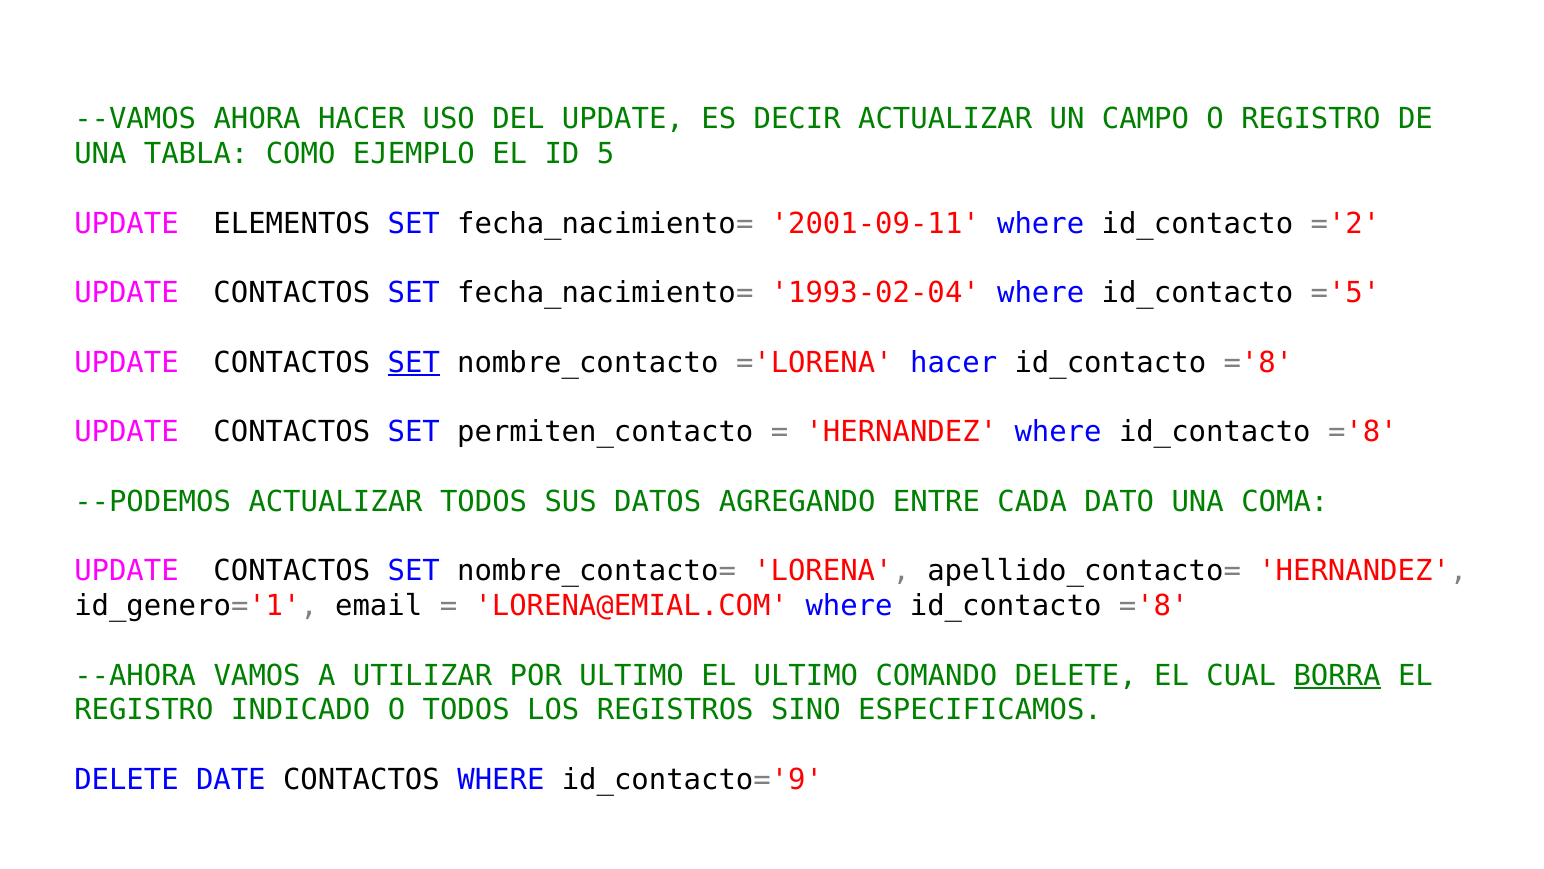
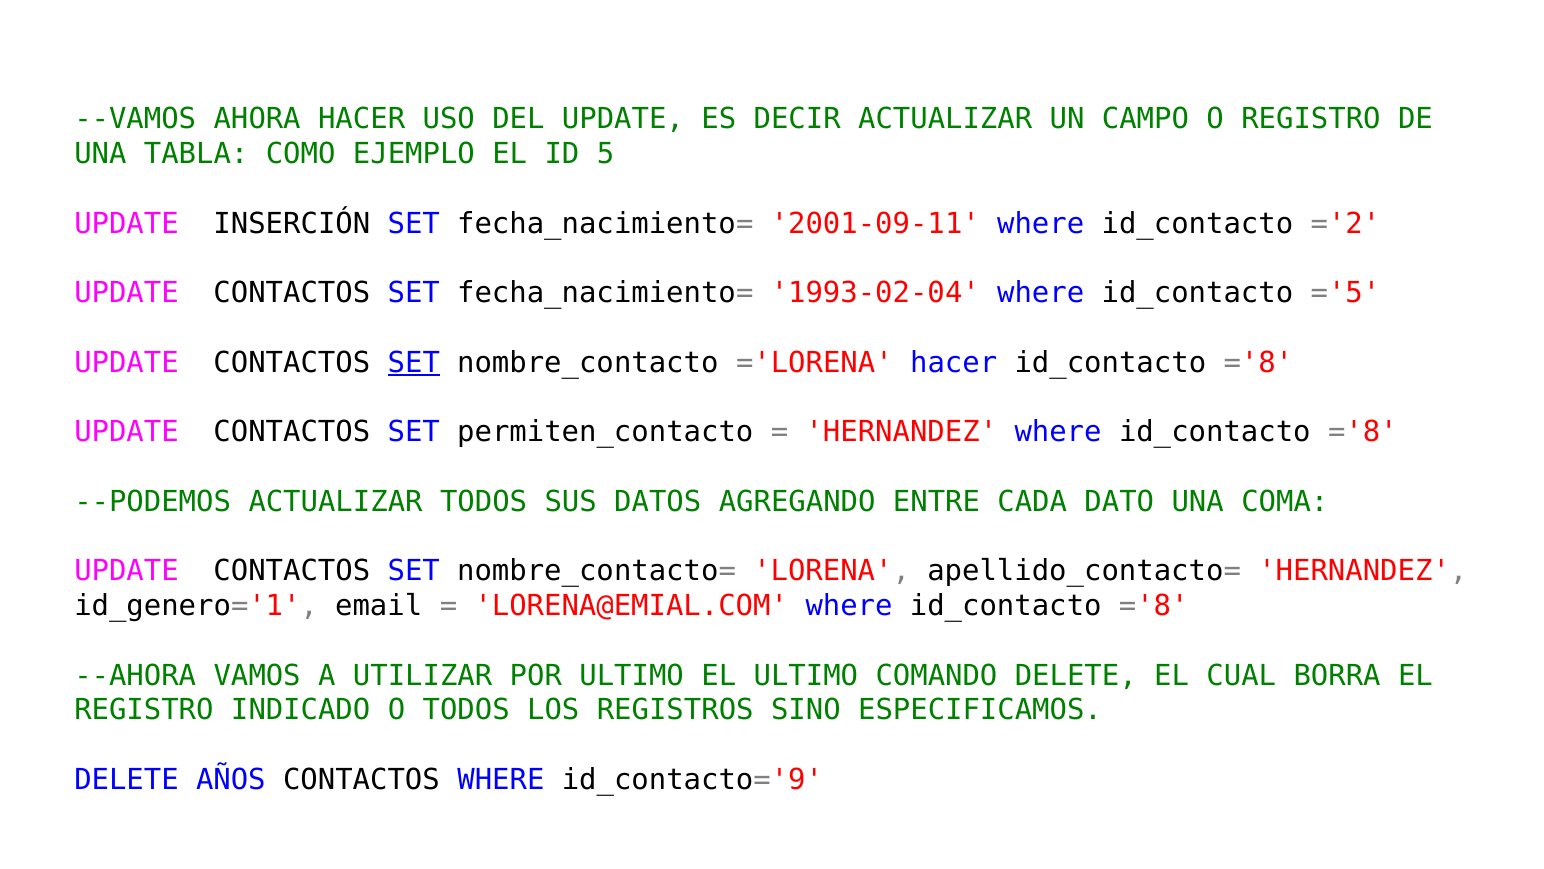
ELEMENTOS: ELEMENTOS -> INSERCIÓN (292, 224)
BORRA underline: present -> none (1337, 675)
DATE: DATE -> AÑOS (231, 779)
